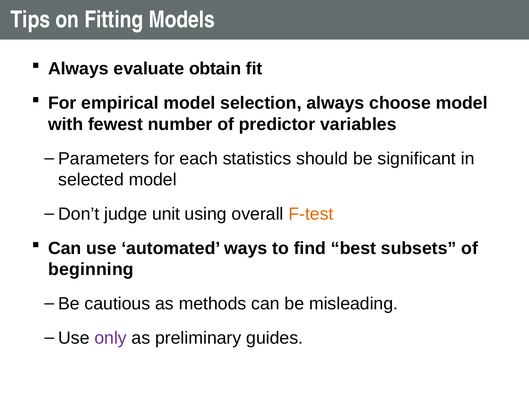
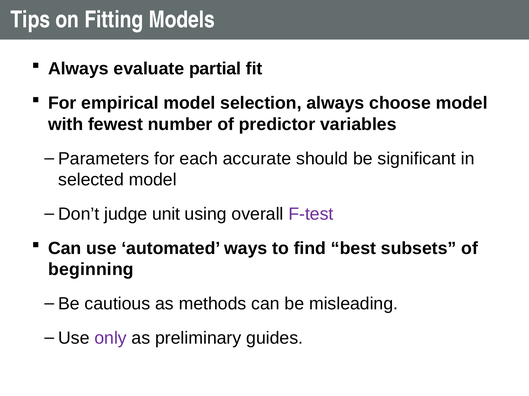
obtain: obtain -> partial (215, 69)
statistics: statistics -> accurate (257, 159)
F-test colour: orange -> purple (311, 214)
